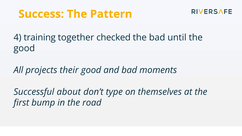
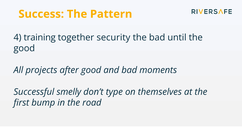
checked: checked -> security (113, 38)
their: their -> after (69, 70)
about: about -> smelly (69, 92)
